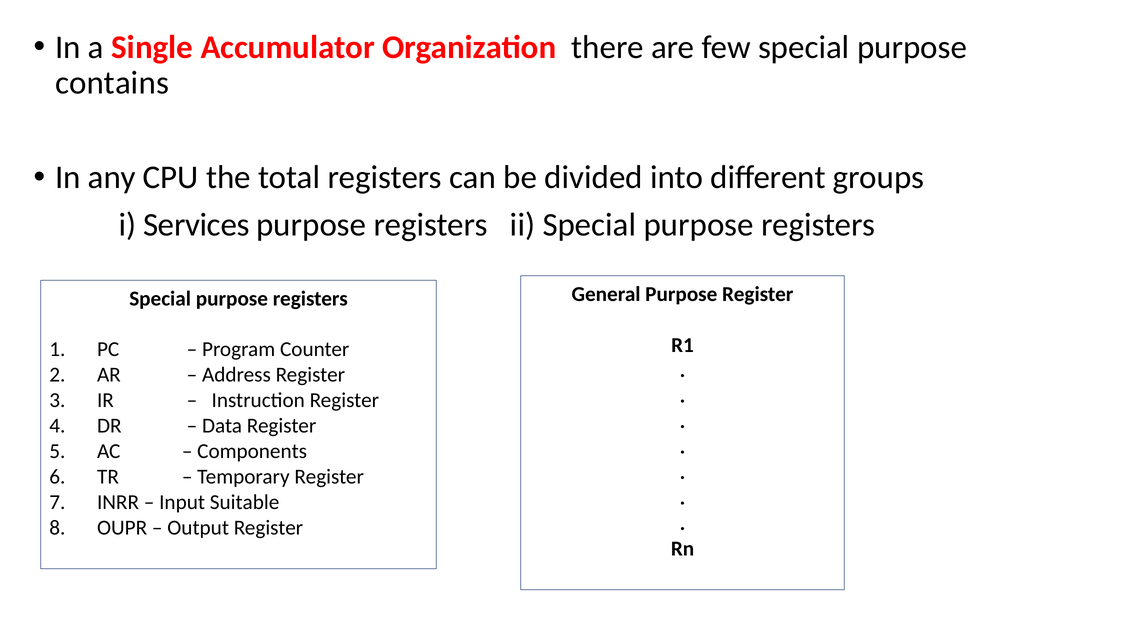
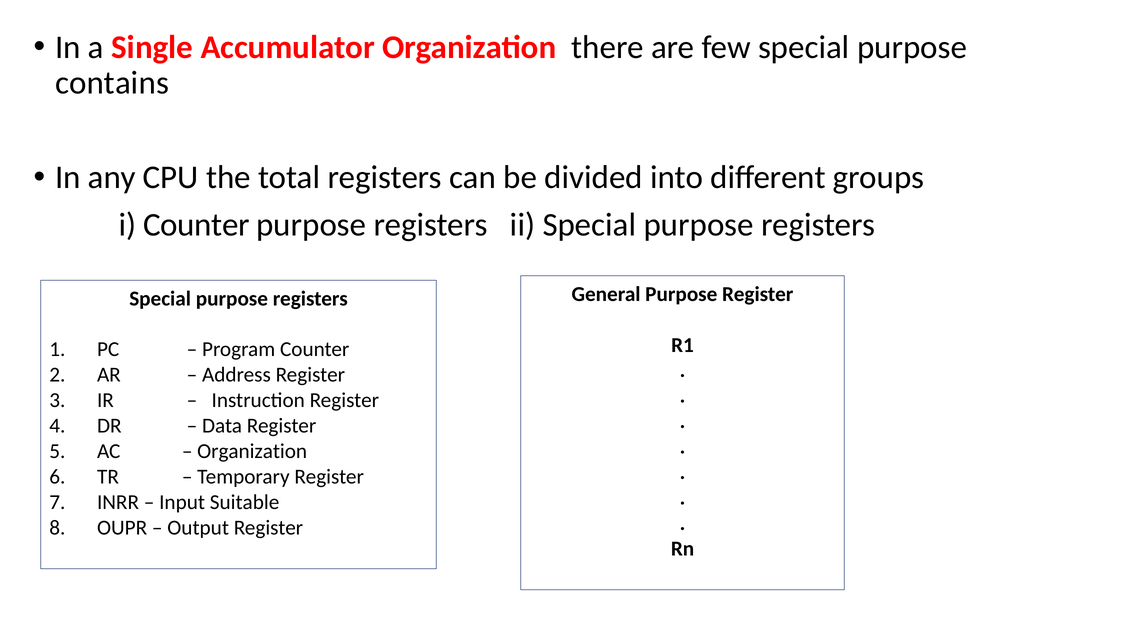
i Services: Services -> Counter (196, 225)
Components: Components -> Organization (252, 451)
